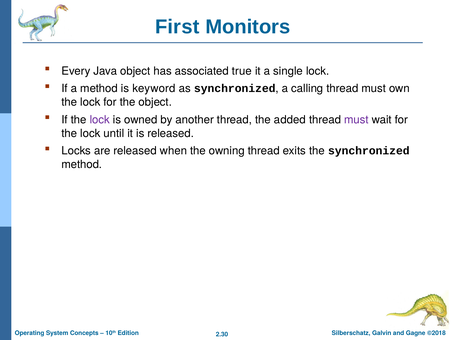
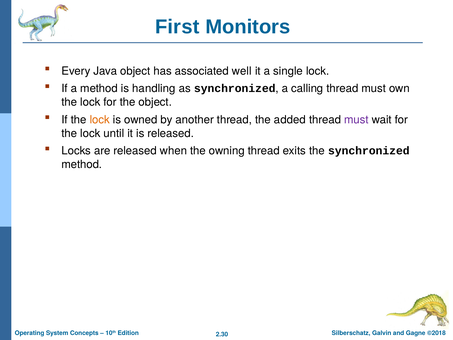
true: true -> well (242, 71)
keyword: keyword -> handling (154, 89)
lock colour: purple -> orange (100, 120)
